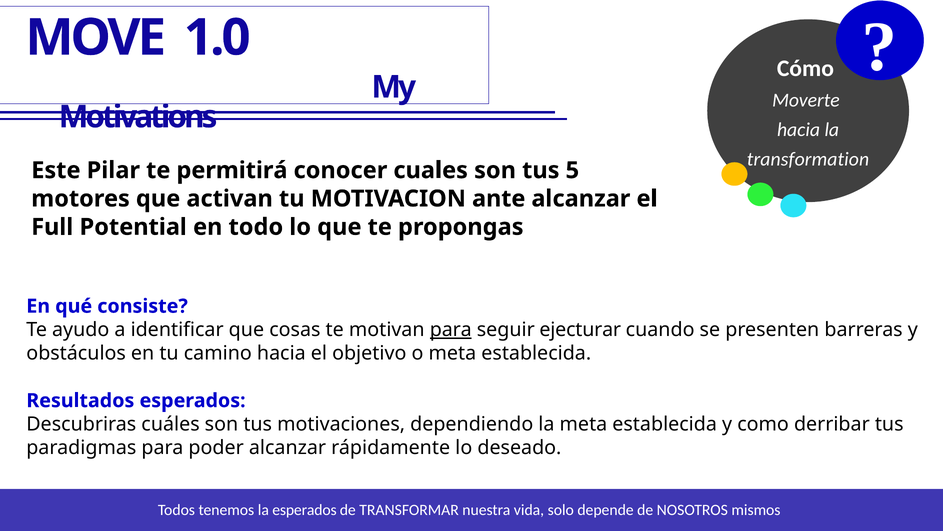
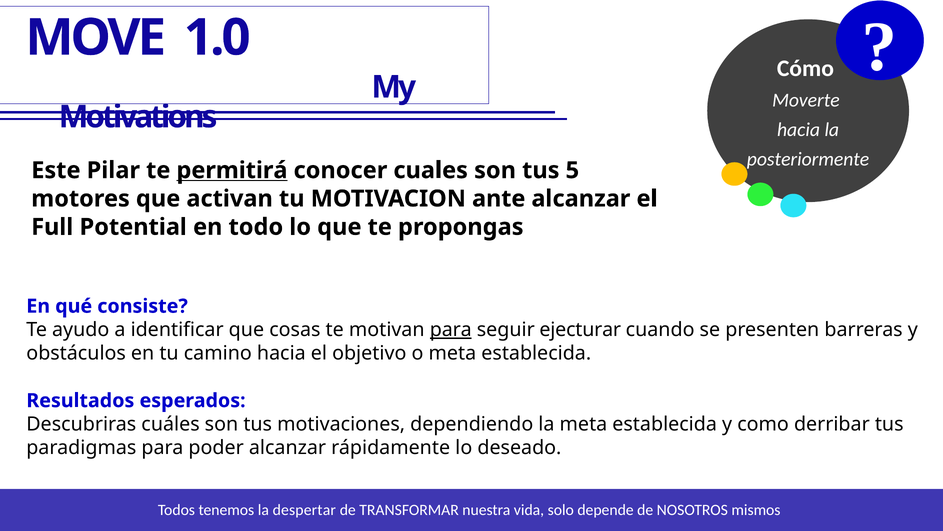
transformation: transformation -> posteriormente (808, 159)
permitirá underline: none -> present (232, 170)
la esperados: esperados -> despertar (304, 509)
